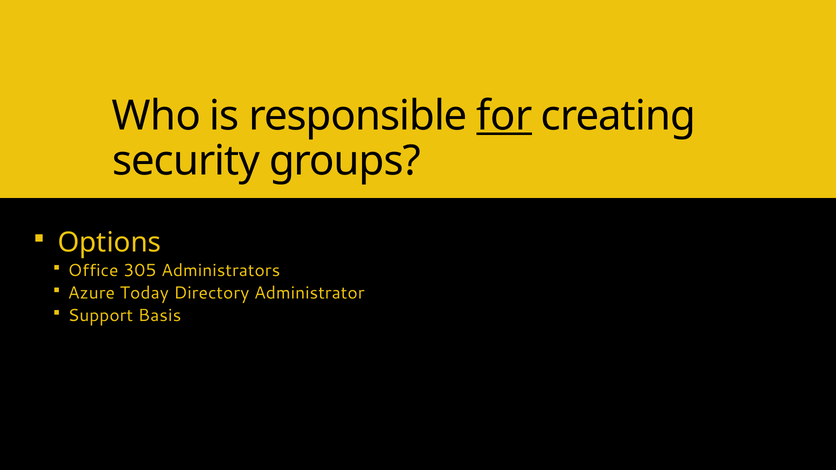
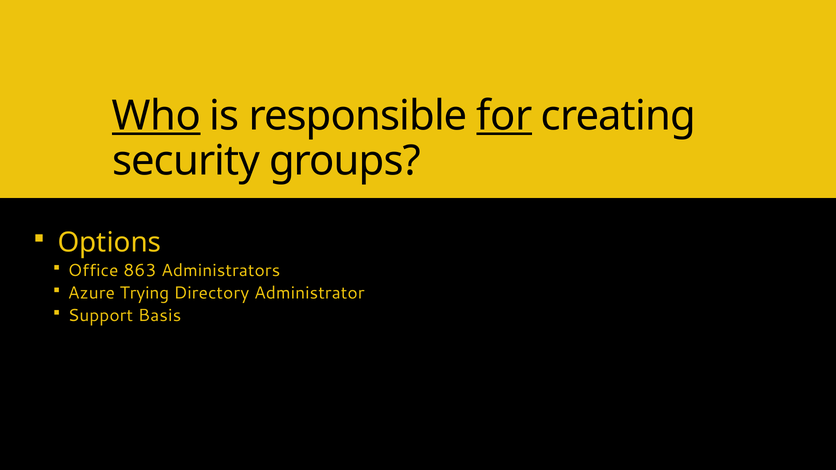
Who underline: none -> present (156, 116)
305: 305 -> 863 (140, 271)
Today: Today -> Trying (144, 293)
